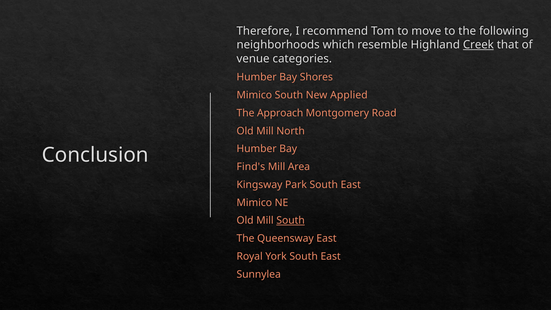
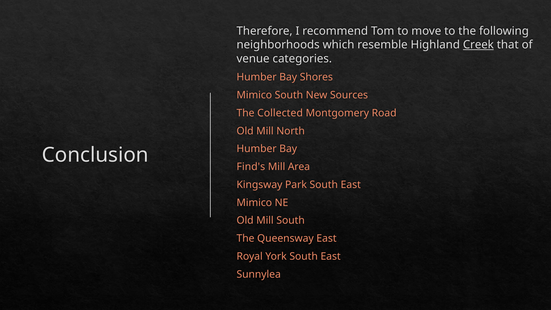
Applied: Applied -> Sources (349, 95)
Approach: Approach -> Collected (280, 113)
South underline: present -> none (291, 220)
